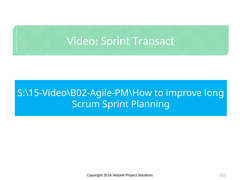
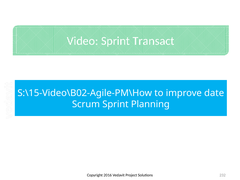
long: long -> date (214, 93)
